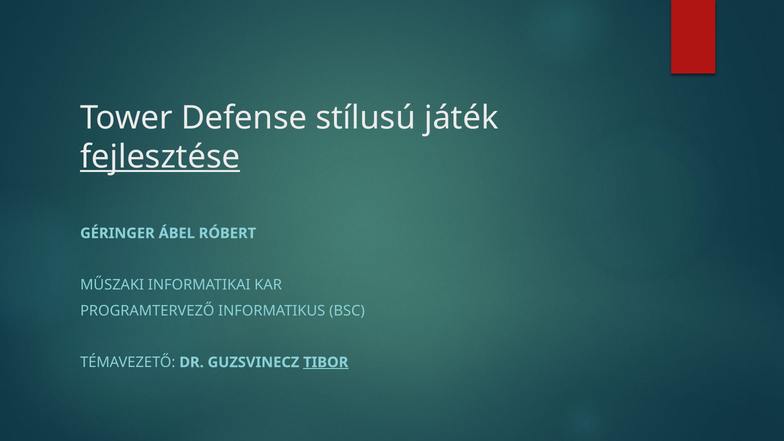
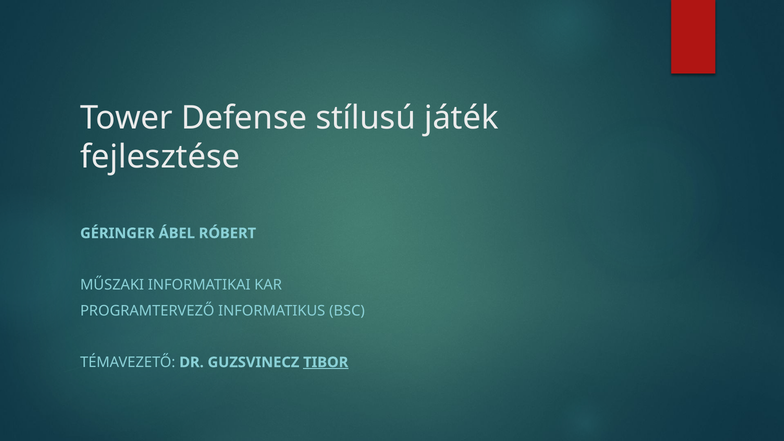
fejlesztése underline: present -> none (160, 157)
